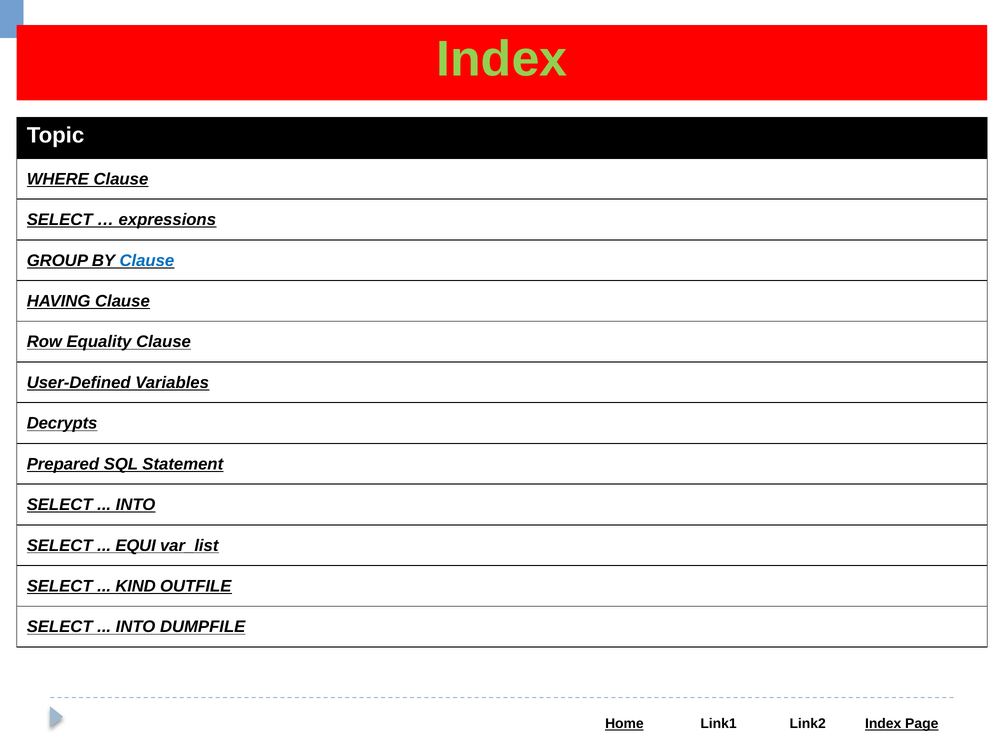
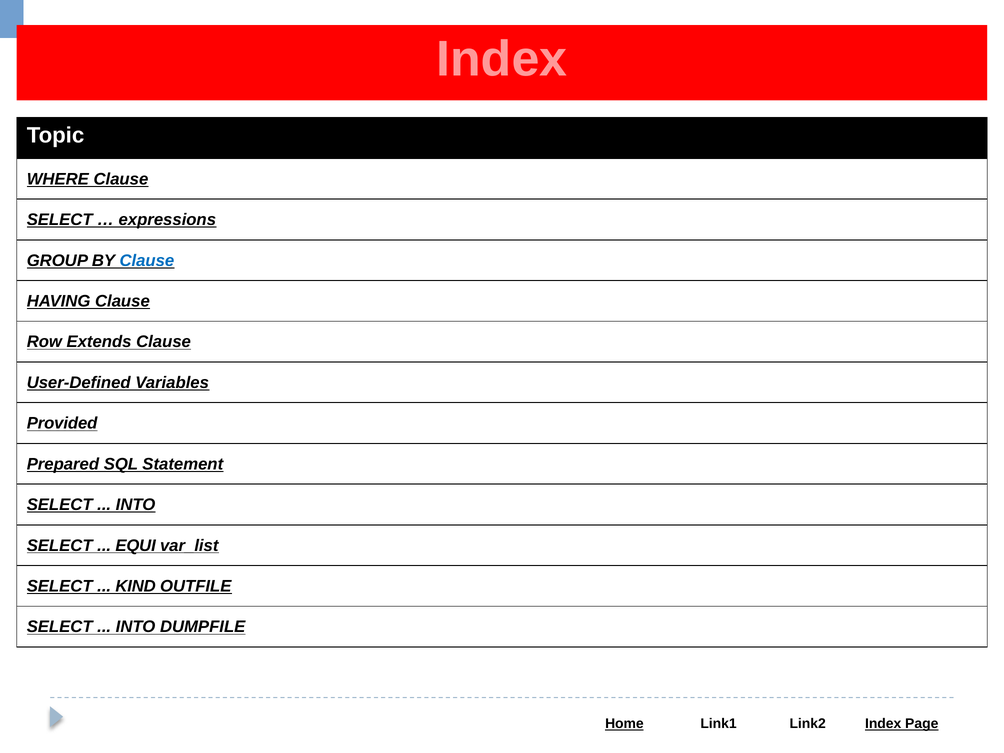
Index colour: light green -> pink (502, 59)
Equality: Equality -> Extends (99, 342)
Decrypts: Decrypts -> Provided (62, 423)
